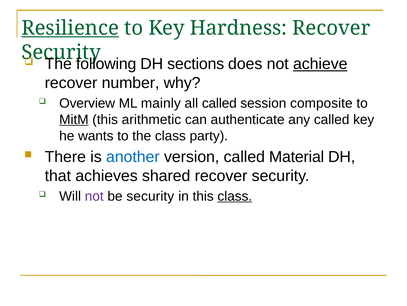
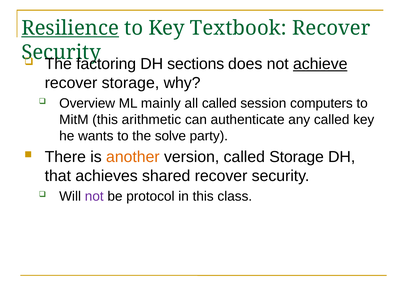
Hardness: Hardness -> Textbook (238, 28)
following: following -> factoring (106, 64)
recover number: number -> storage (130, 83)
composite: composite -> computers (321, 103)
MitM underline: present -> none (74, 119)
the class: class -> solve (170, 136)
another colour: blue -> orange (133, 157)
called Material: Material -> Storage (297, 157)
be security: security -> protocol (150, 196)
class underline: present -> none (235, 196)
